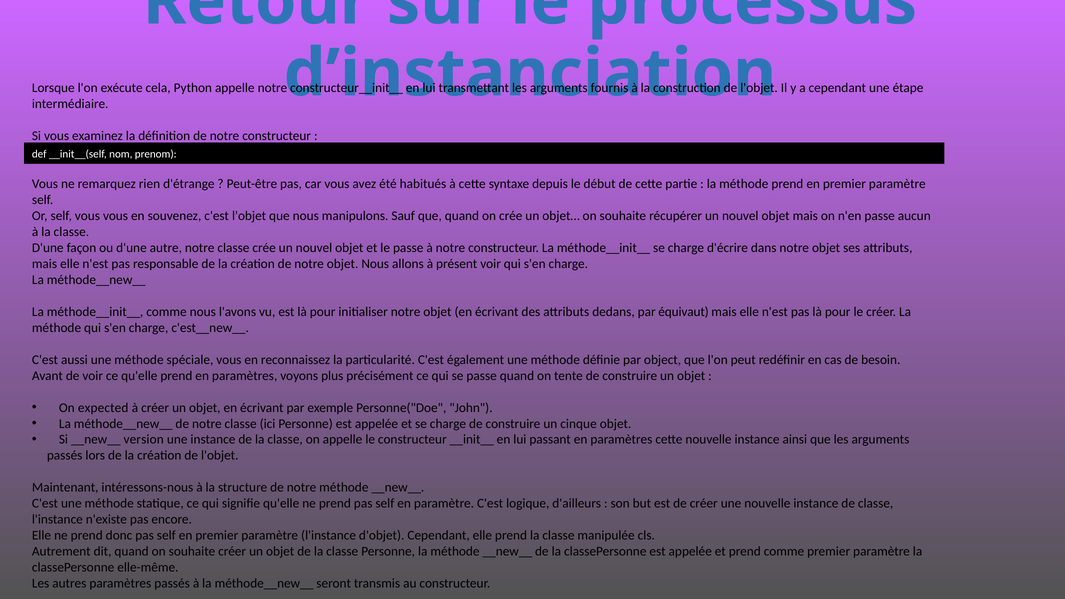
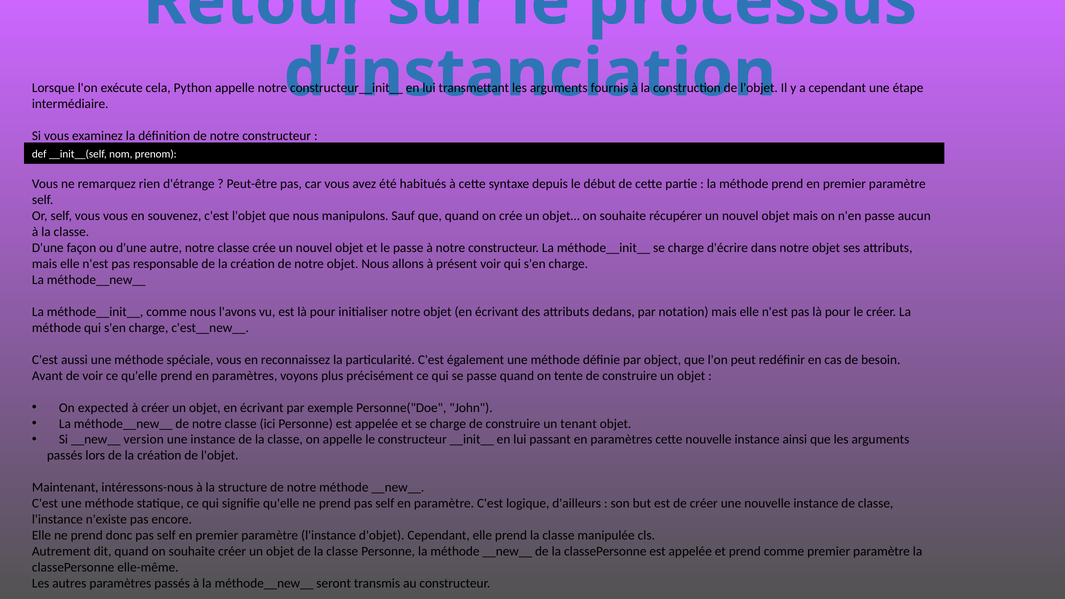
équivaut: équivaut -> notation (684, 312)
cinque: cinque -> tenant (579, 424)
